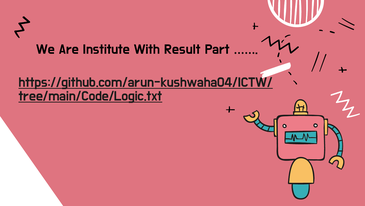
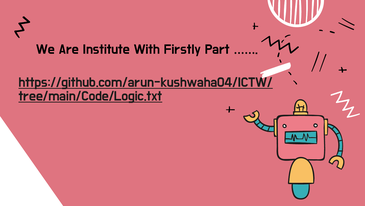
Result: Result -> Firstly (182, 49)
